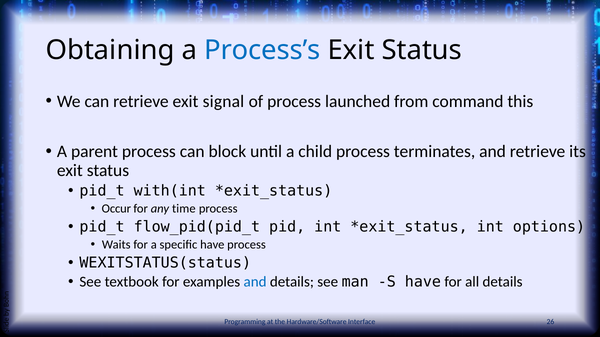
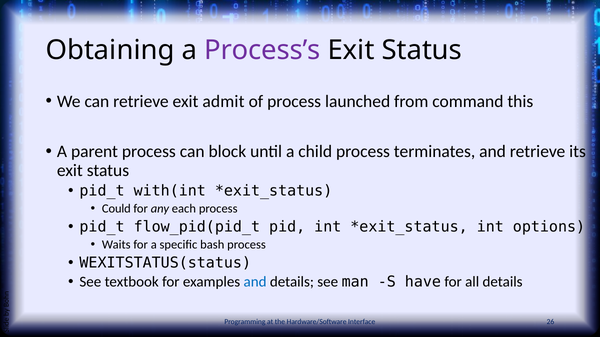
Process’s colour: blue -> purple (262, 50)
signal: signal -> admit (223, 101)
Occur: Occur -> Could (116, 209)
time: time -> each (184, 209)
specific have: have -> bash (212, 245)
